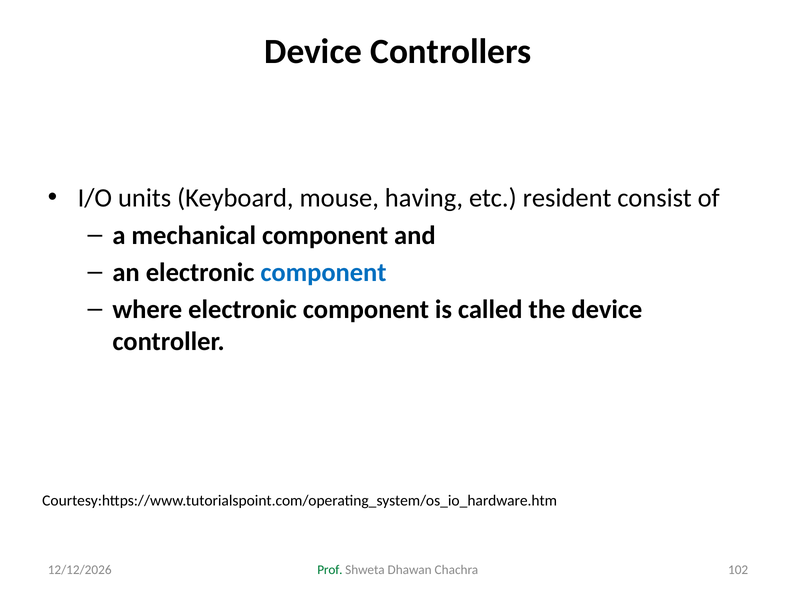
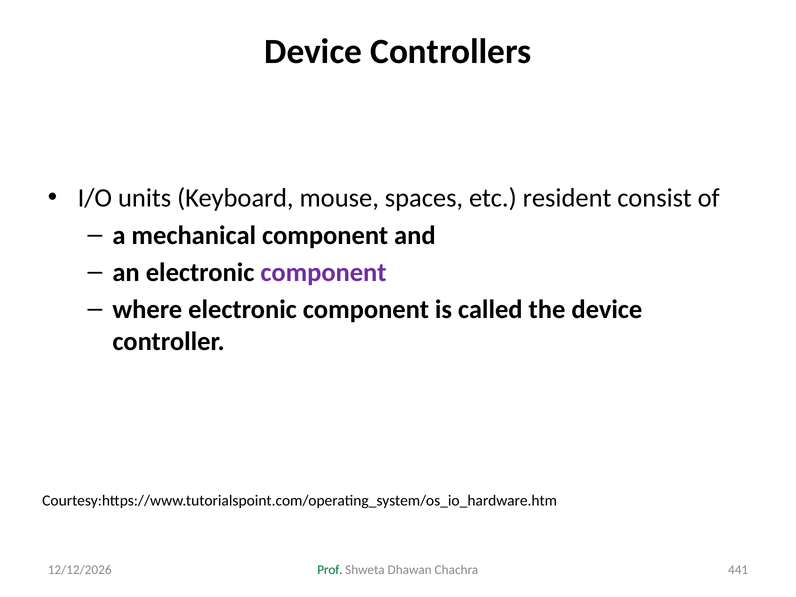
having: having -> spaces (424, 198)
component colour: blue -> purple (323, 272)
102: 102 -> 441 (738, 570)
